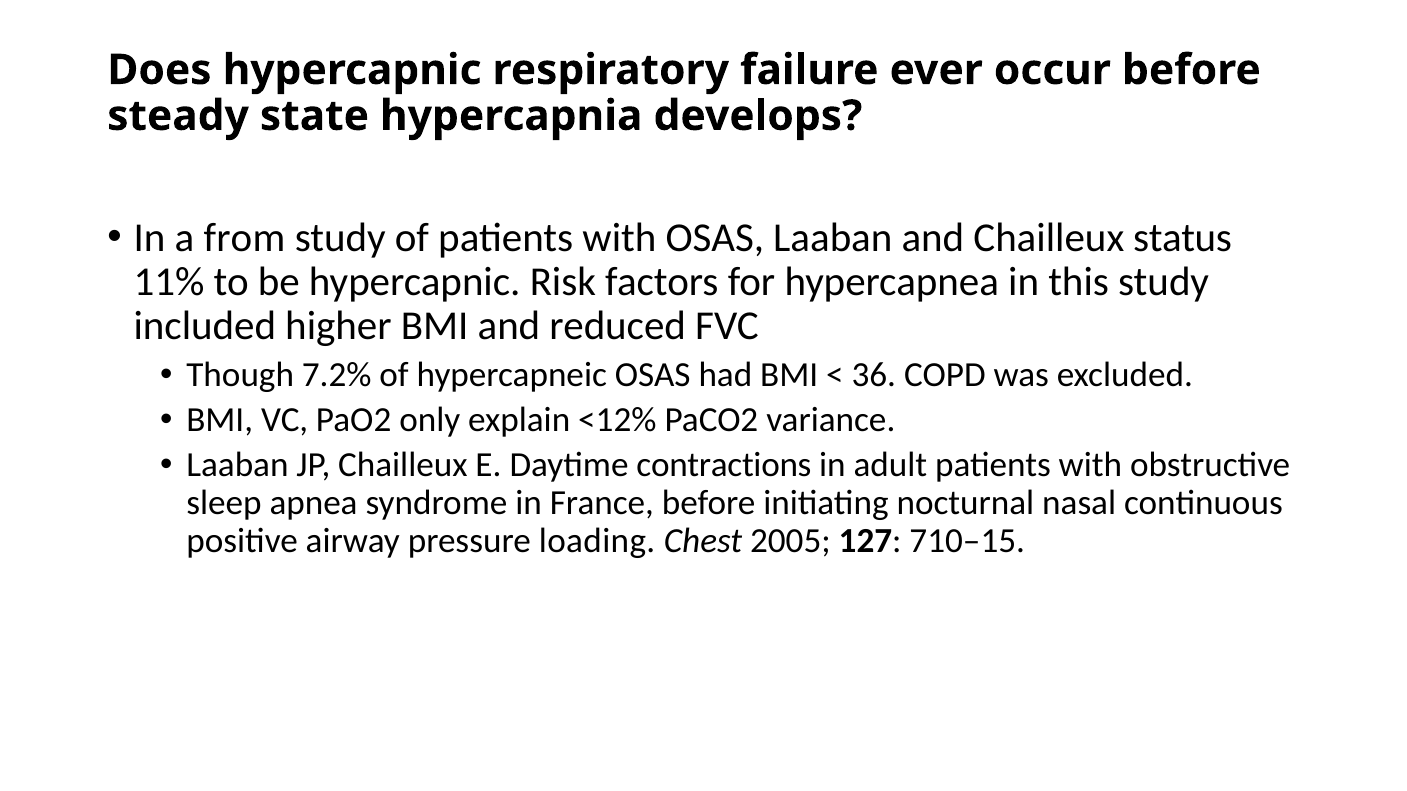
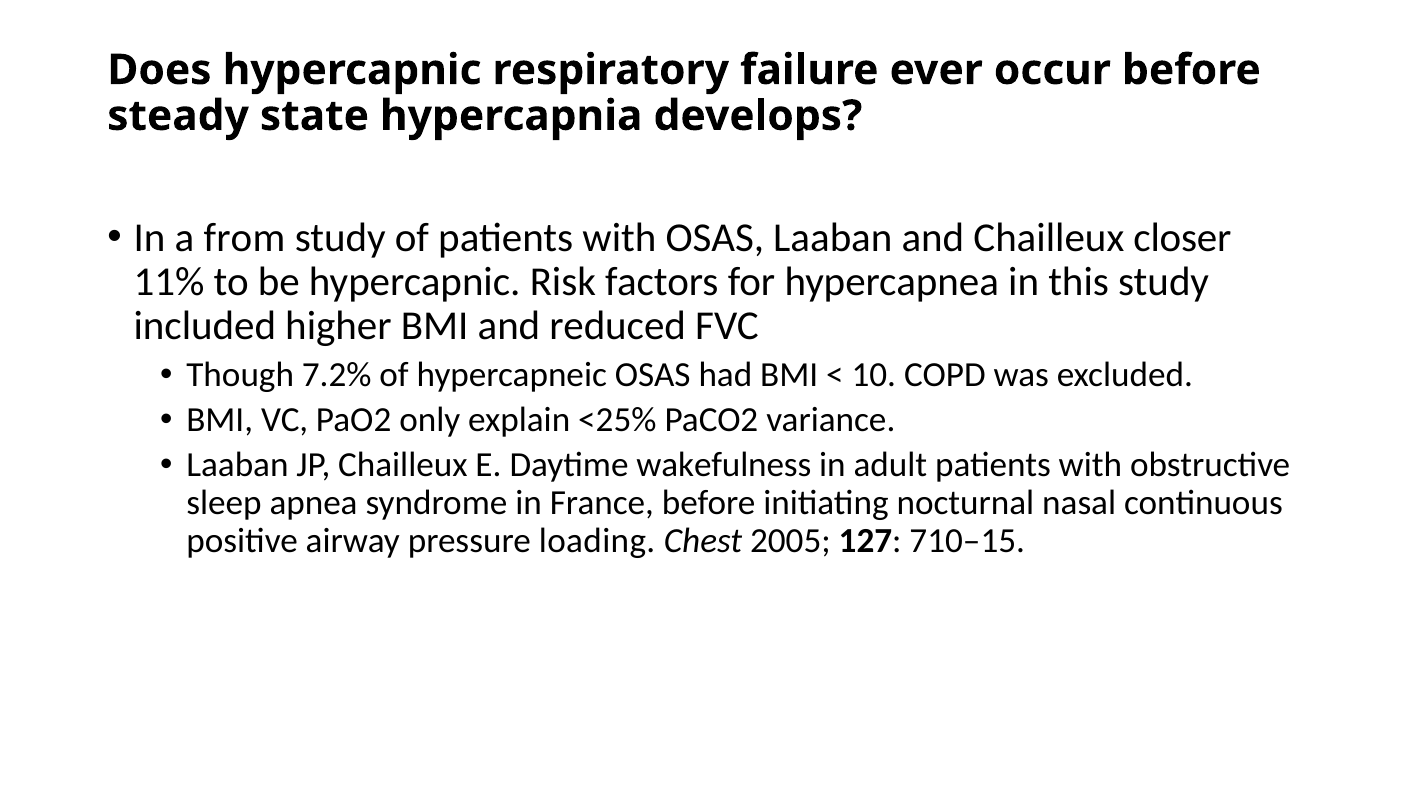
status: status -> closer (1182, 238)
36: 36 -> 10 (874, 375)
<12%: <12% -> <25% (617, 420)
contractions: contractions -> wakefulness (724, 466)
